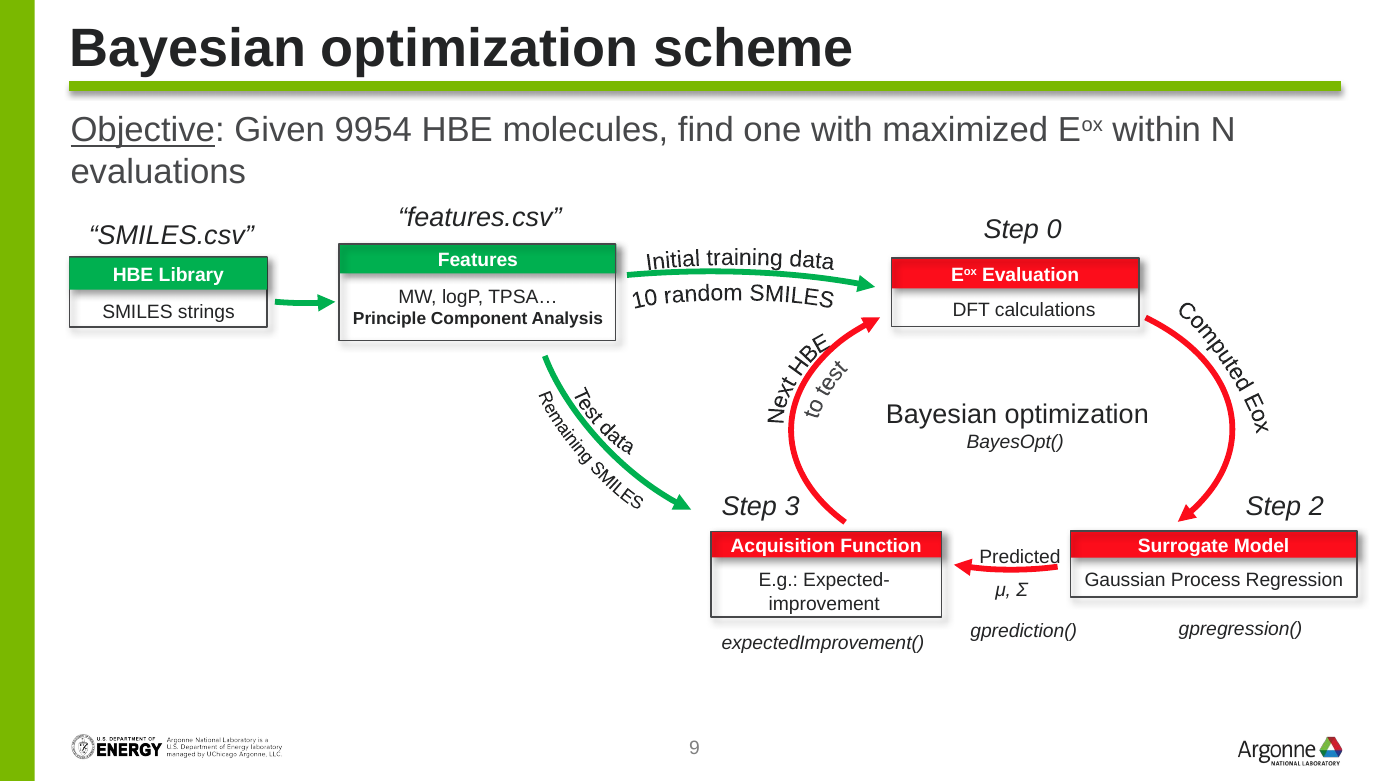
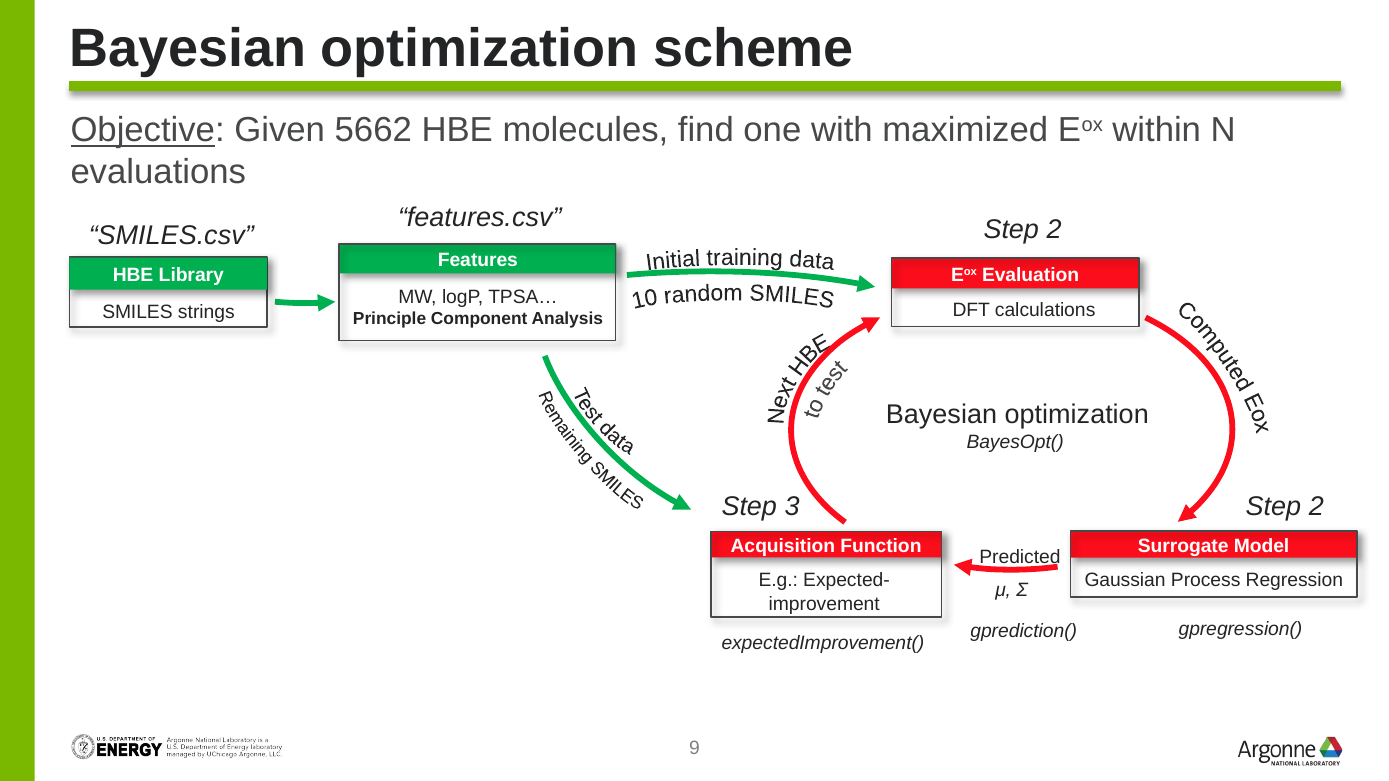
9954: 9954 -> 5662 (373, 130)
0: 0 -> 2 (1054, 230)
